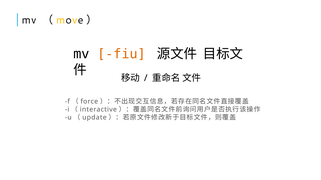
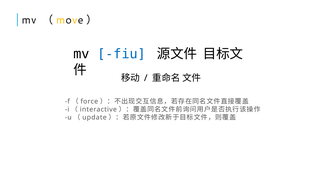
fiu colour: orange -> blue (122, 54)
